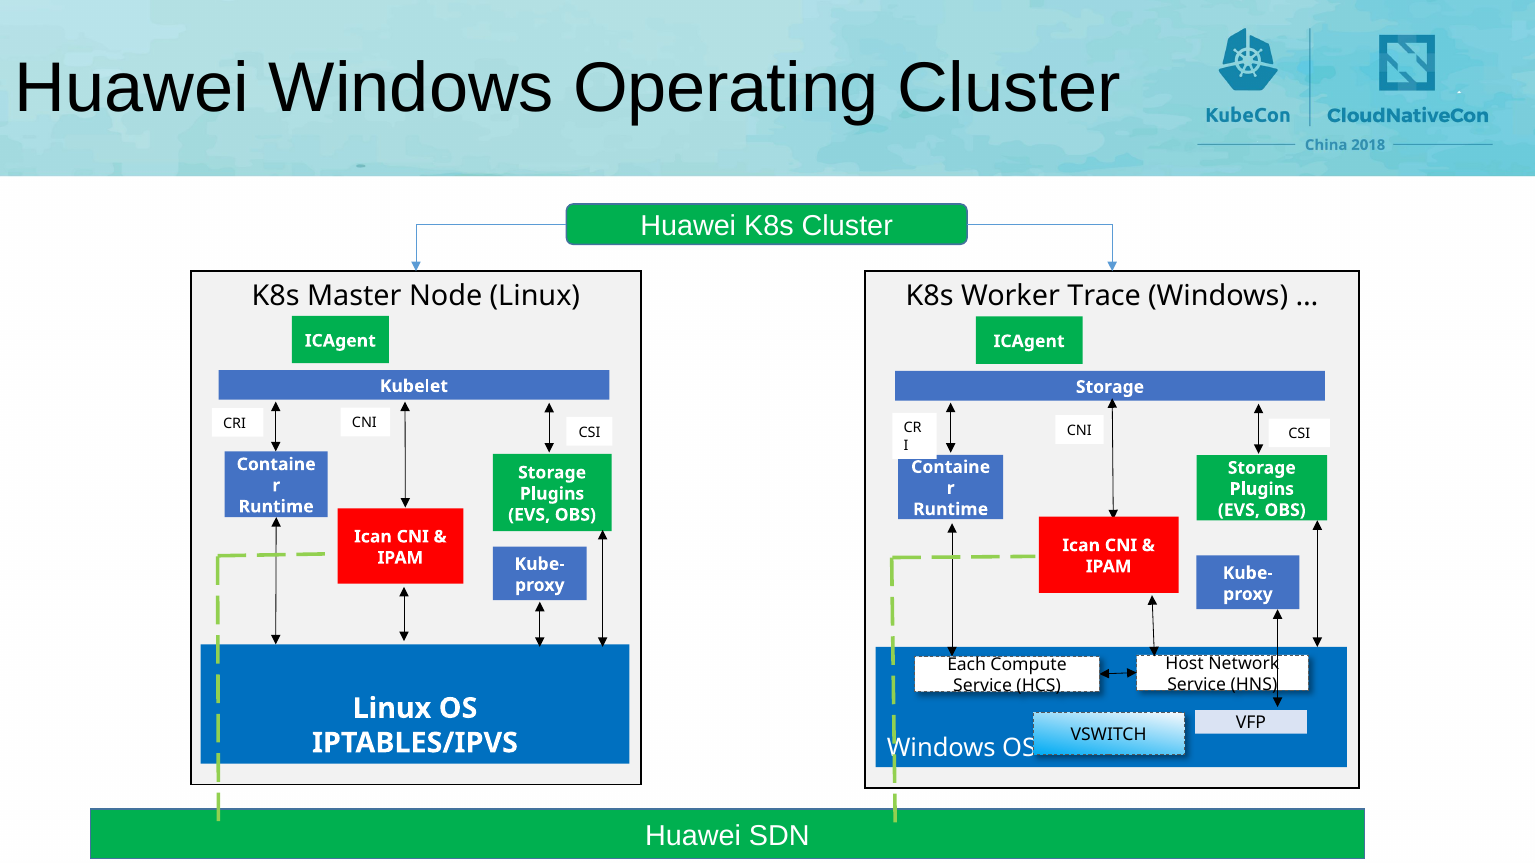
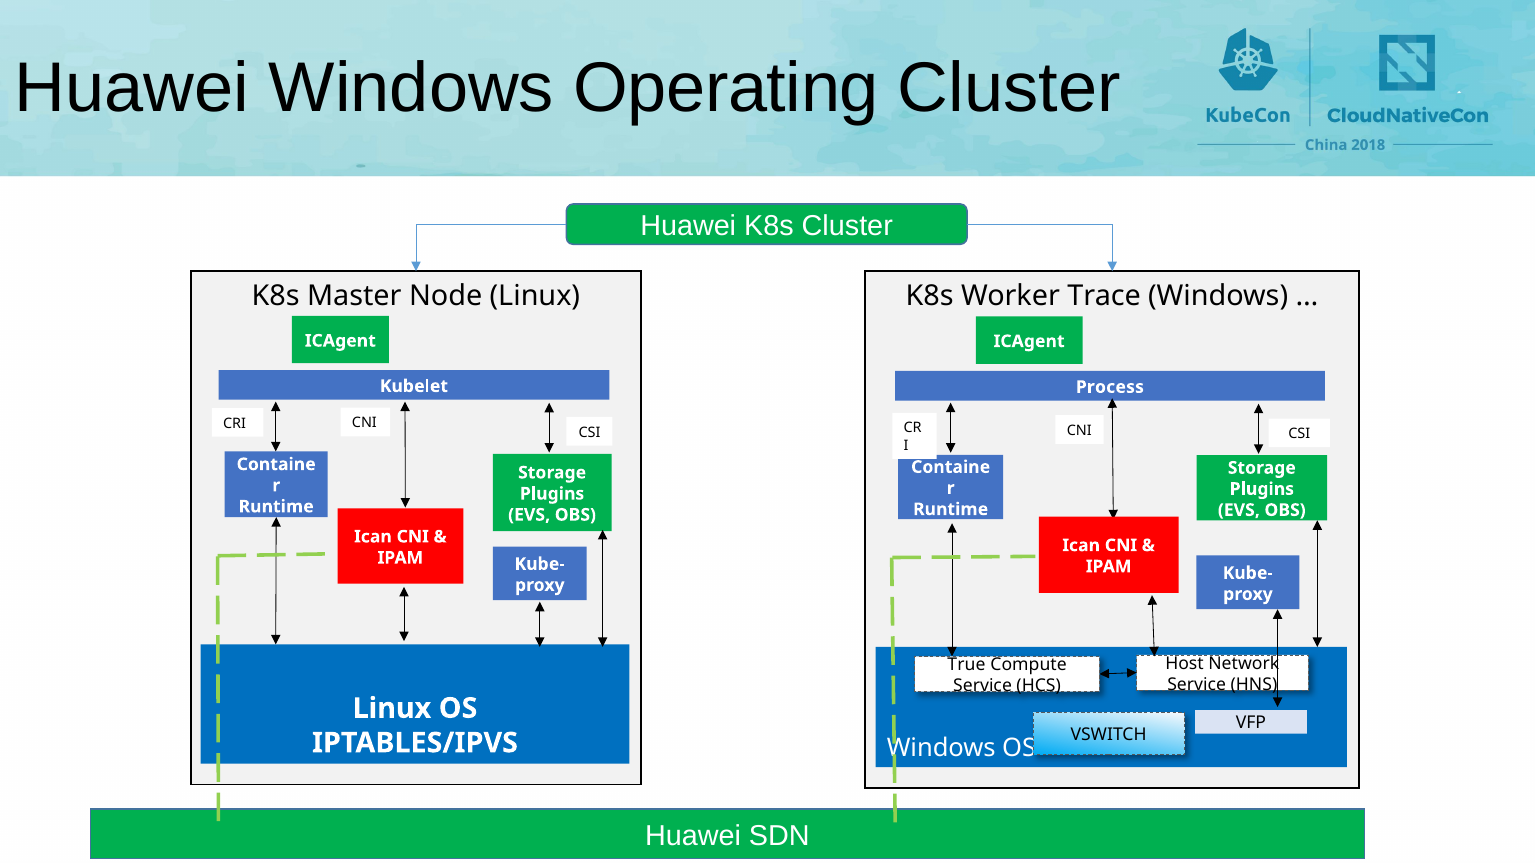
Storage: Storage -> Process (1110, 387)
Each: Each -> True (966, 665)
